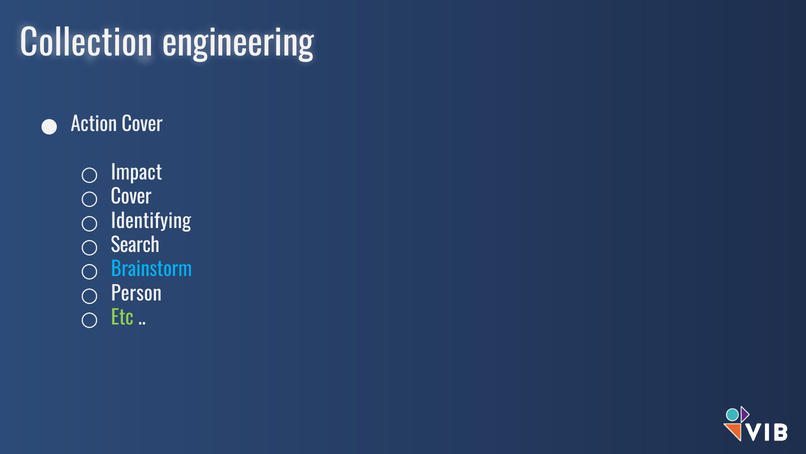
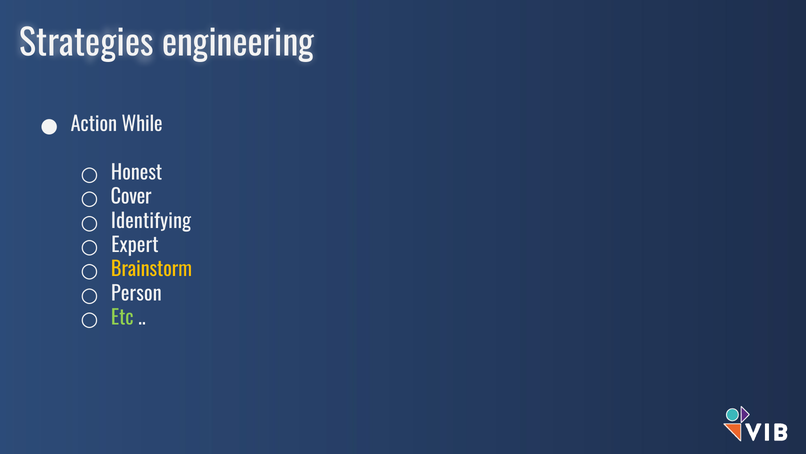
Collection: Collection -> Strategies (86, 44)
Action Cover: Cover -> While (142, 124)
Impact: Impact -> Honest (137, 173)
Search: Search -> Expert (135, 245)
Brainstorm colour: light blue -> yellow (151, 269)
